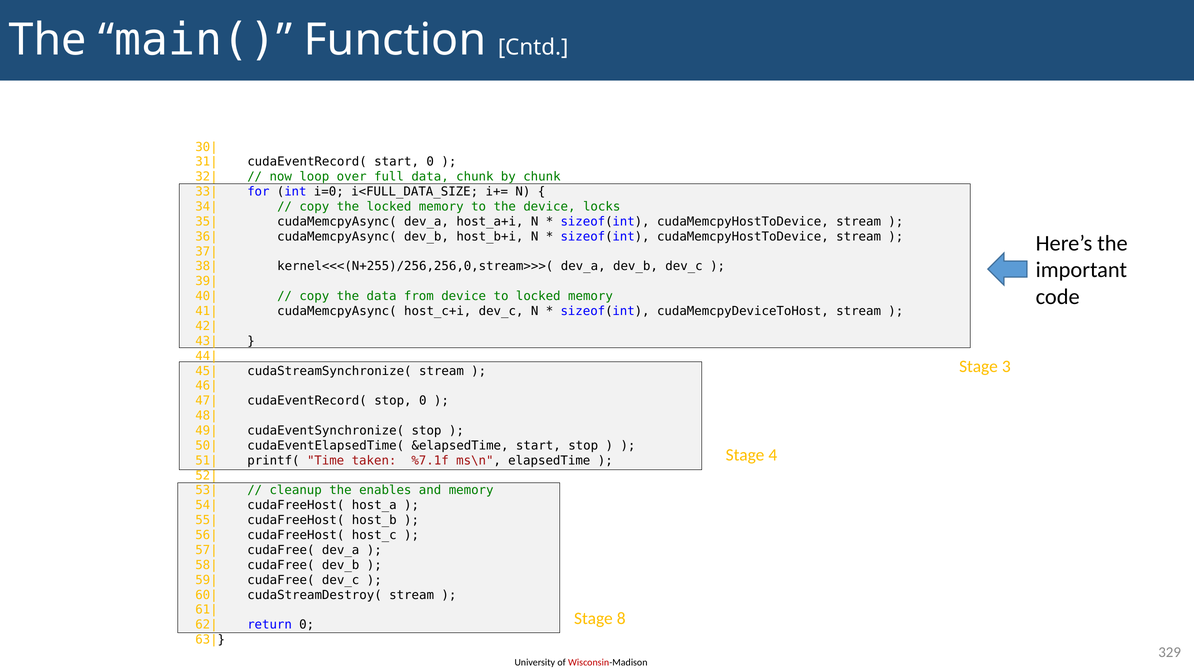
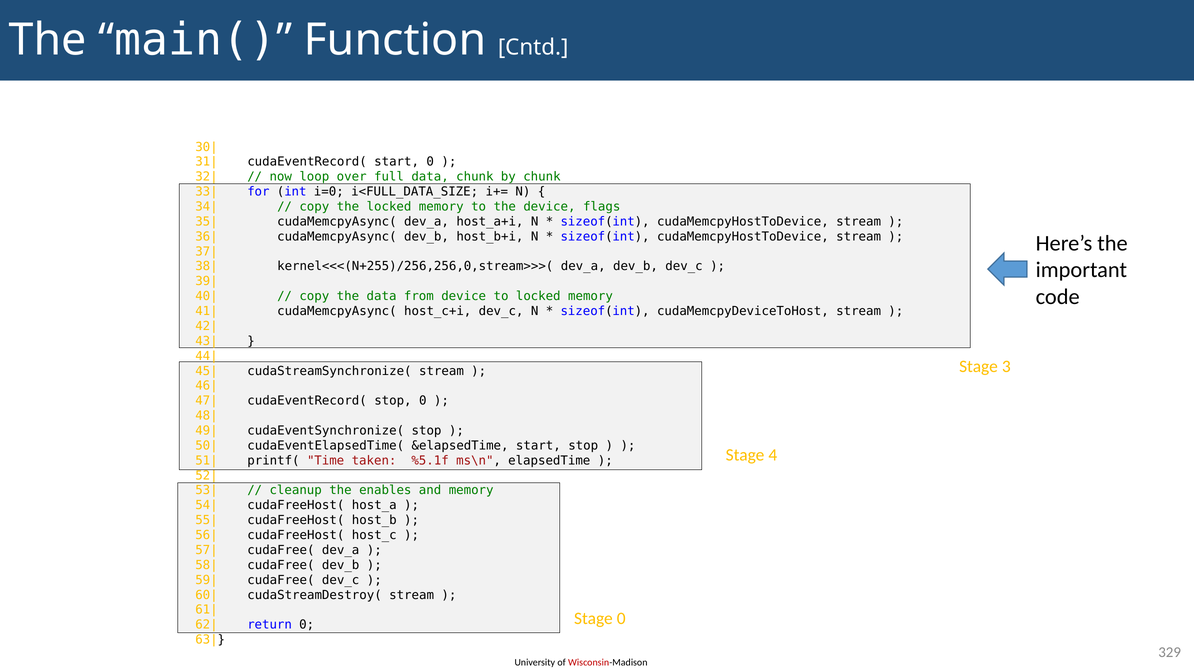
locks: locks -> flags (602, 207)
%7.1f: %7.1f -> %5.1f (430, 461)
Stage 8: 8 -> 0 (621, 619)
